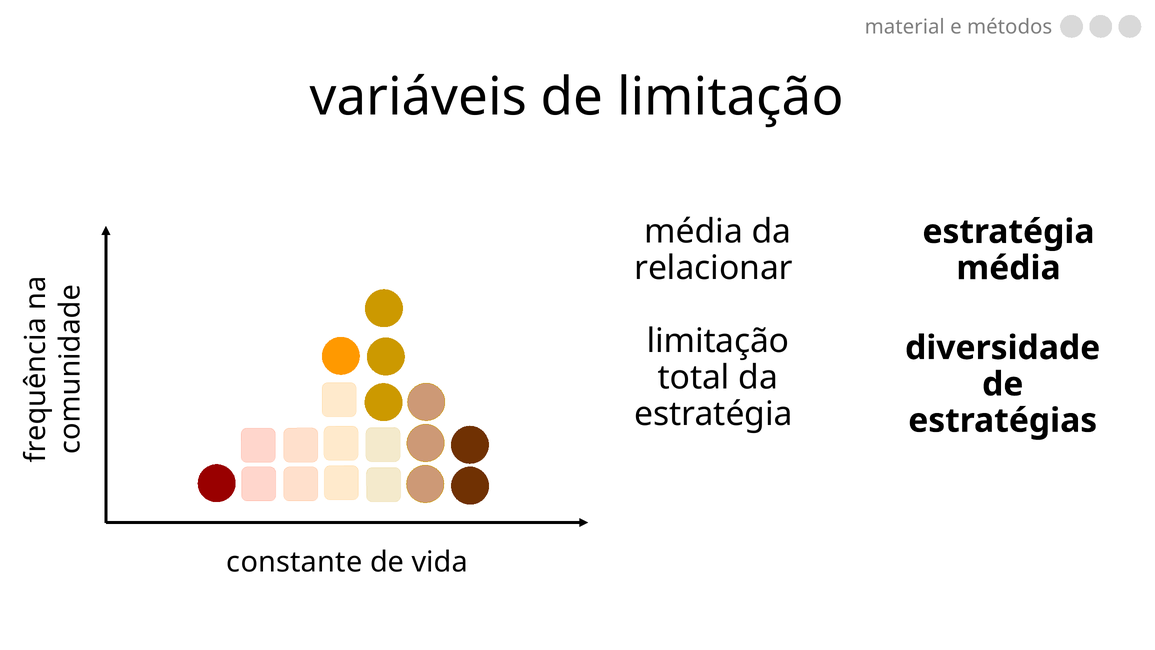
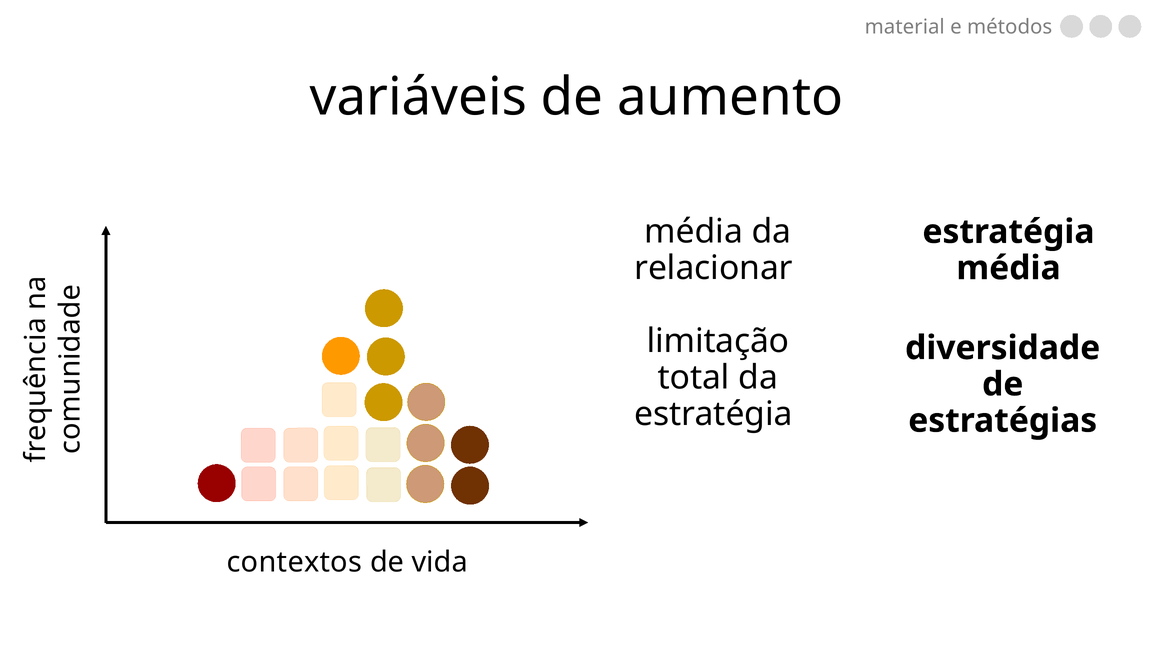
de limitação: limitação -> aumento (730, 97)
constante: constante -> contextos (294, 562)
